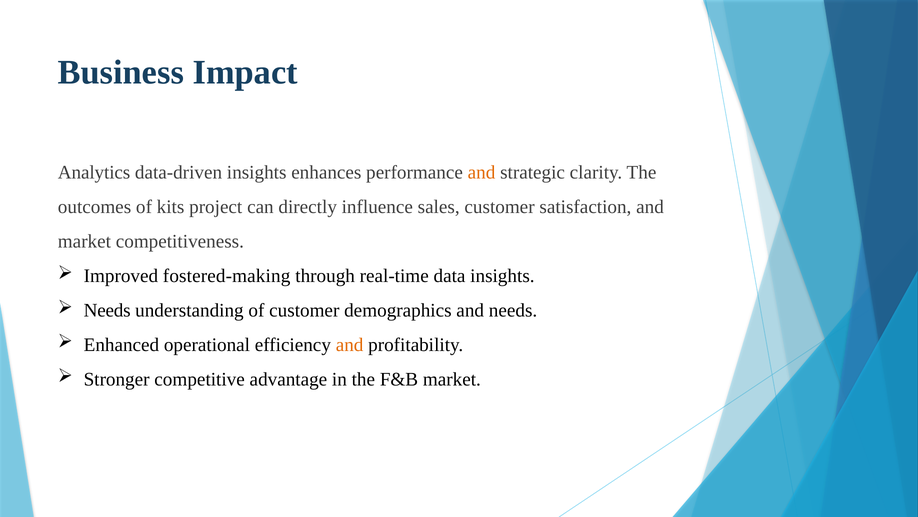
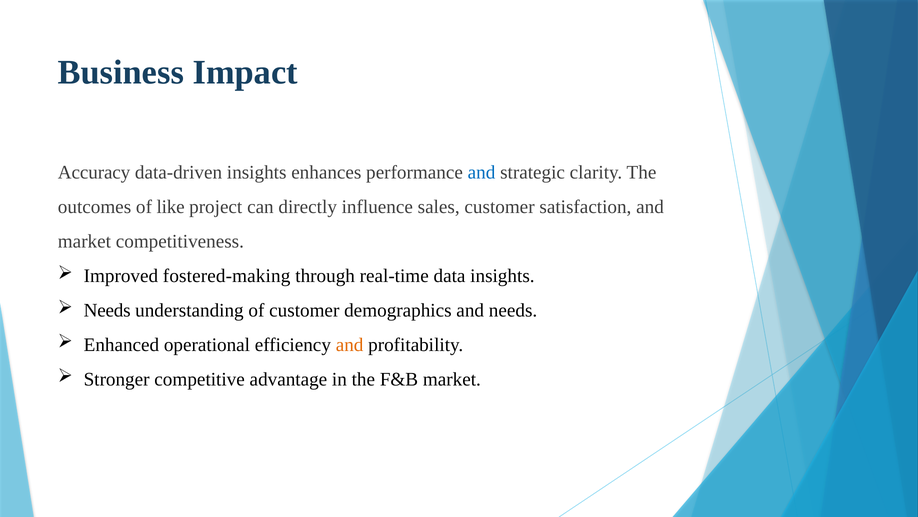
Analytics: Analytics -> Accuracy (94, 172)
and colour: orange -> blue (482, 172)
kits: kits -> like (171, 207)
